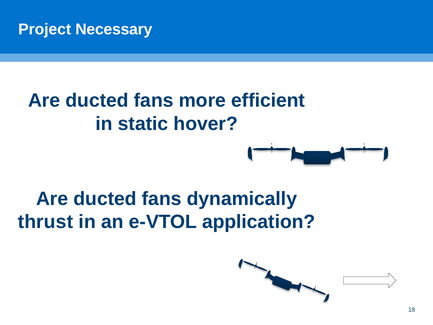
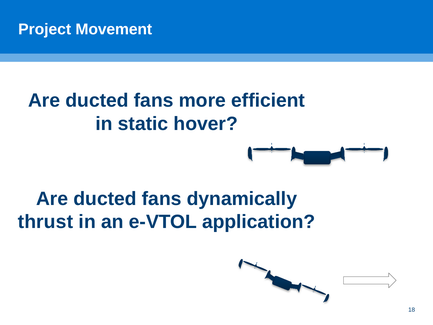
Necessary: Necessary -> Movement (114, 29)
